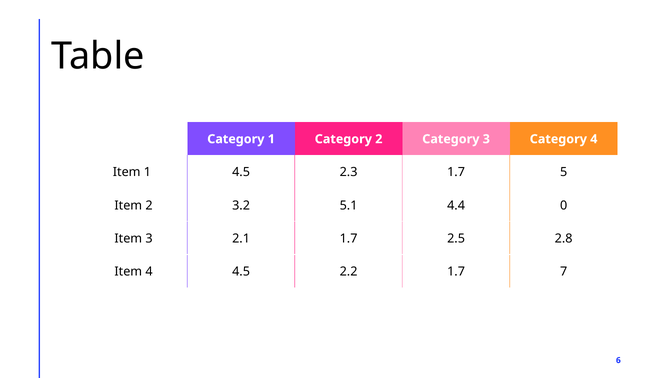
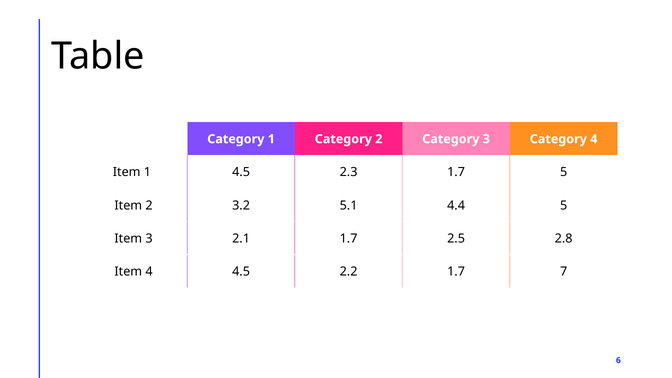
4.4 0: 0 -> 5 (564, 205)
